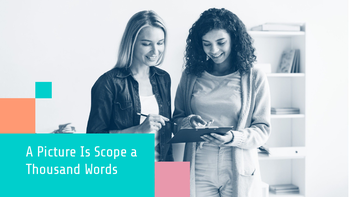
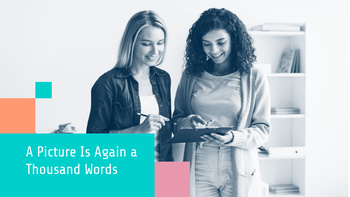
Scope: Scope -> Again (111, 152)
